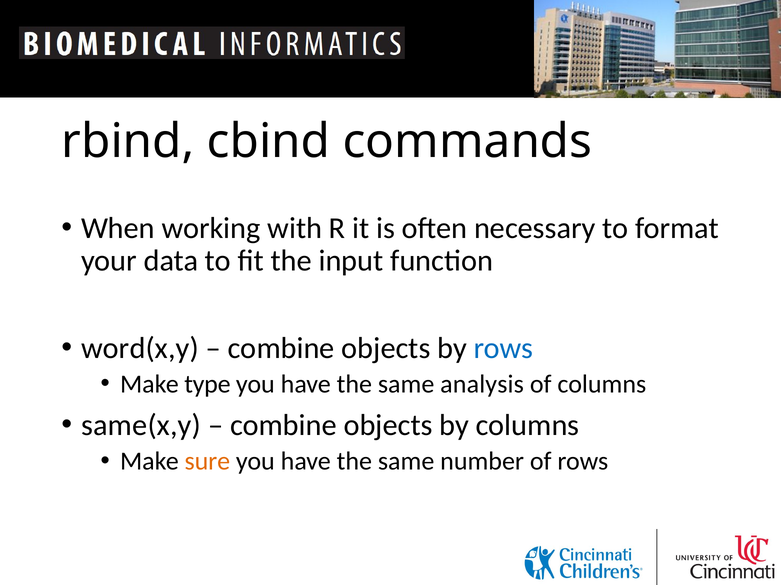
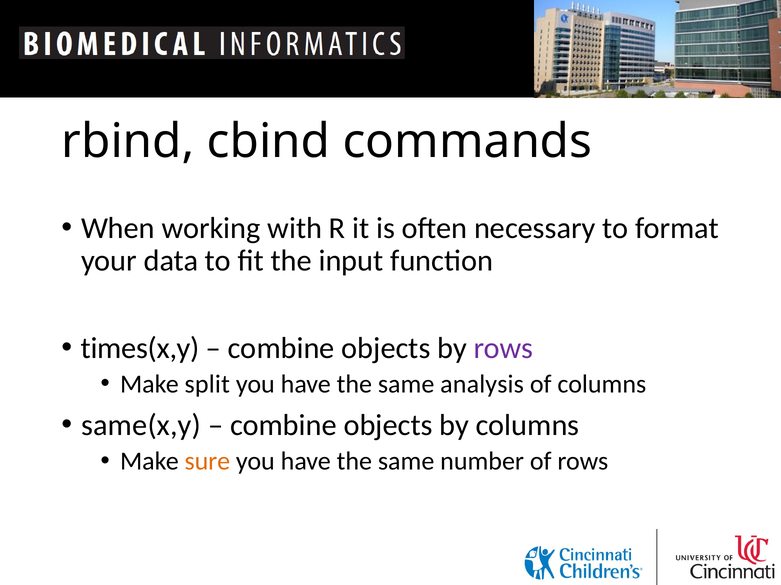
word(x,y: word(x,y -> times(x,y (140, 349)
rows colour: blue -> purple (503, 349)
type: type -> split (207, 384)
